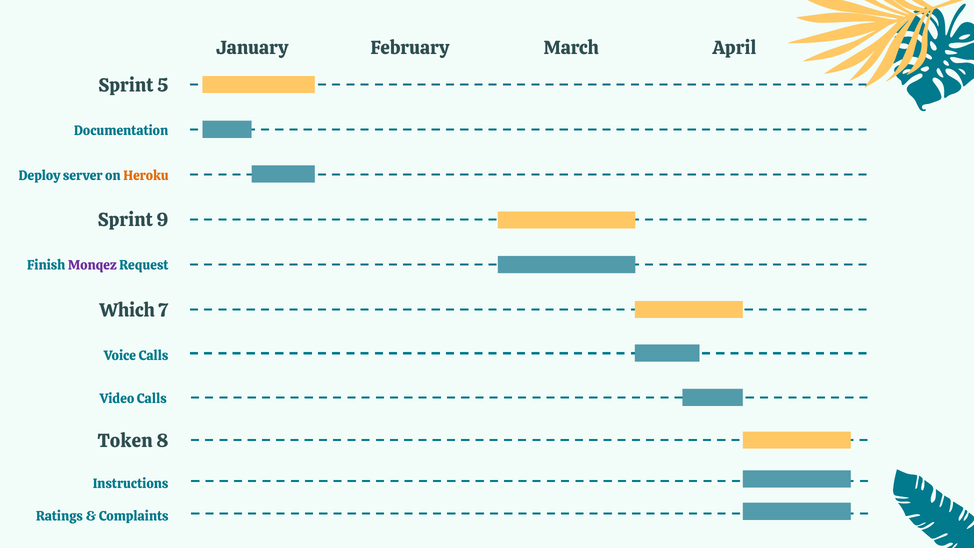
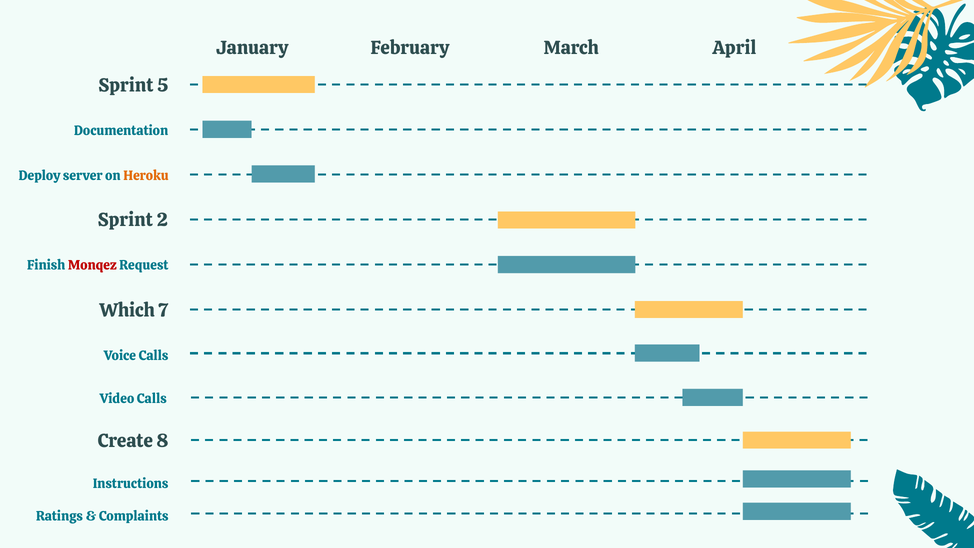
9: 9 -> 2 (162, 220)
Monqez colour: purple -> red (92, 265)
Token: Token -> Create (125, 441)
